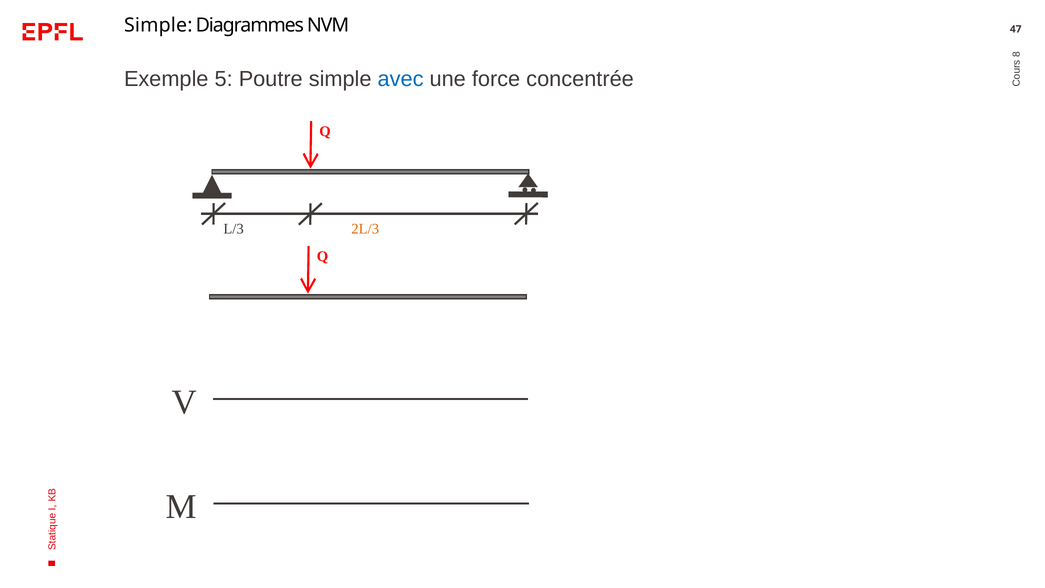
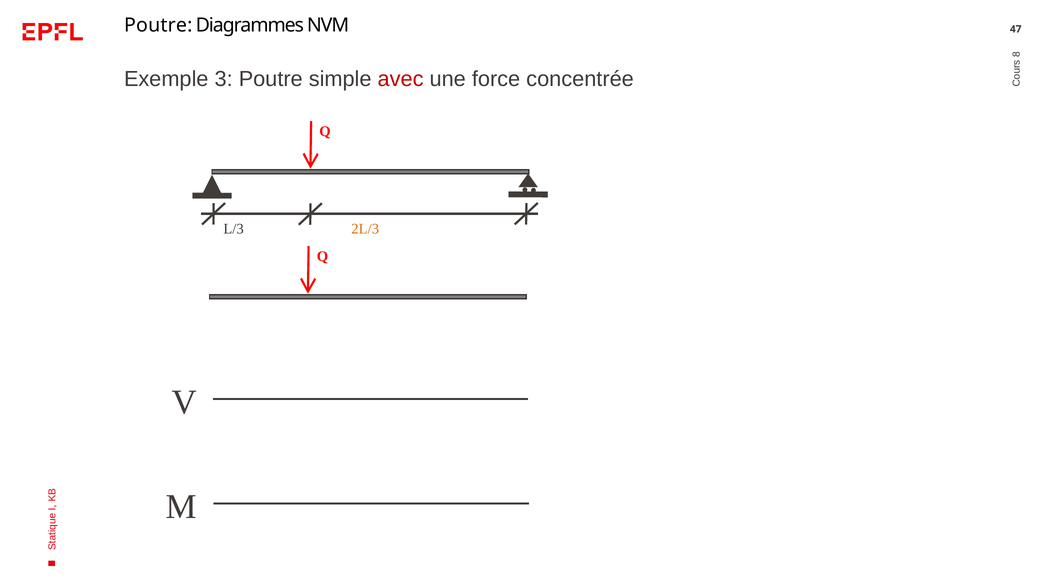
Simple: Simple -> Poutre (158, 25)
5: 5 -> 3 (224, 79)
avec colour: blue -> red (401, 79)
